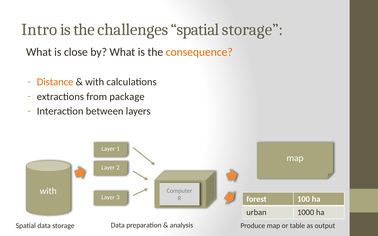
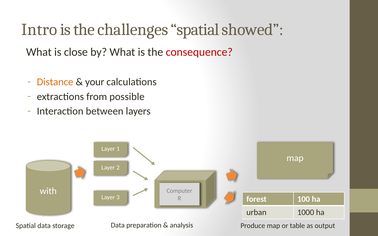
spatial storage: storage -> showed (253, 30)
consequence colour: orange -> red (199, 52)
with: with -> your (95, 82)
package: package -> possible (127, 97)
